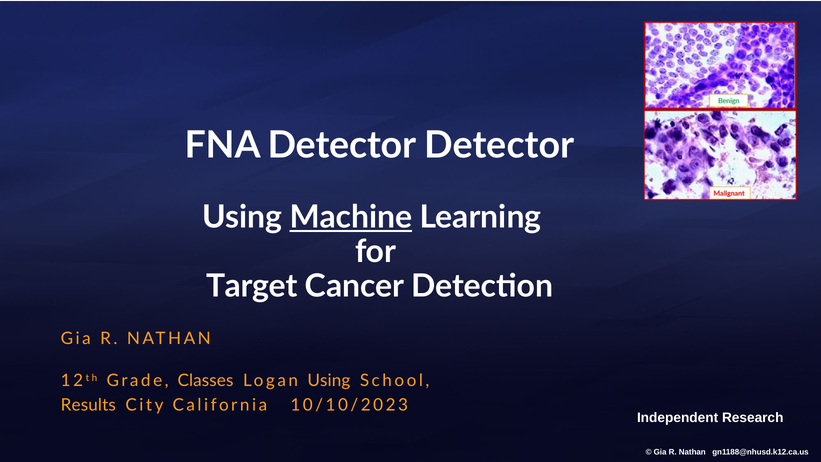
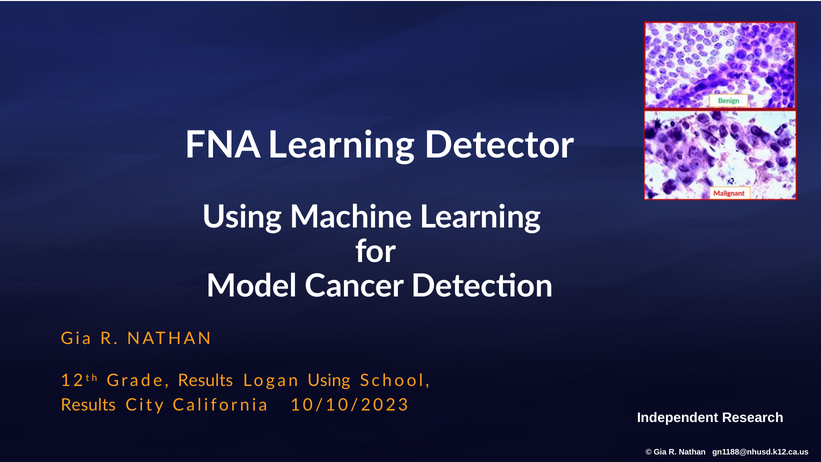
FNA Detector: Detector -> Learning (342, 145)
Machine underline: present -> none (351, 217)
Target: Target -> Model (252, 286)
Grade Classes: Classes -> Results (205, 380)
